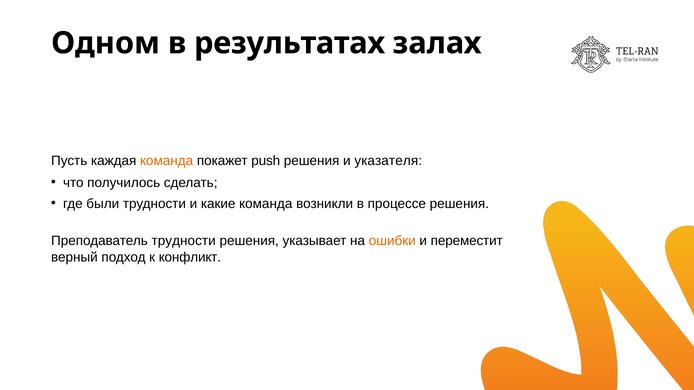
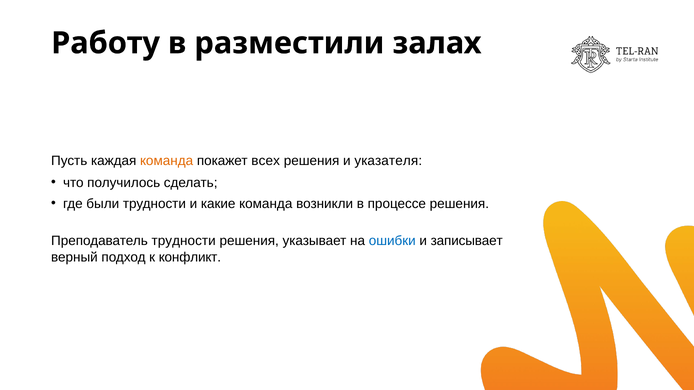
Одном: Одном -> Работу (106, 43)
результатах: результатах -> разместили (289, 43)
push: push -> всех (266, 161)
ошибки colour: orange -> blue (392, 241)
переместит: переместит -> записывает (467, 241)
